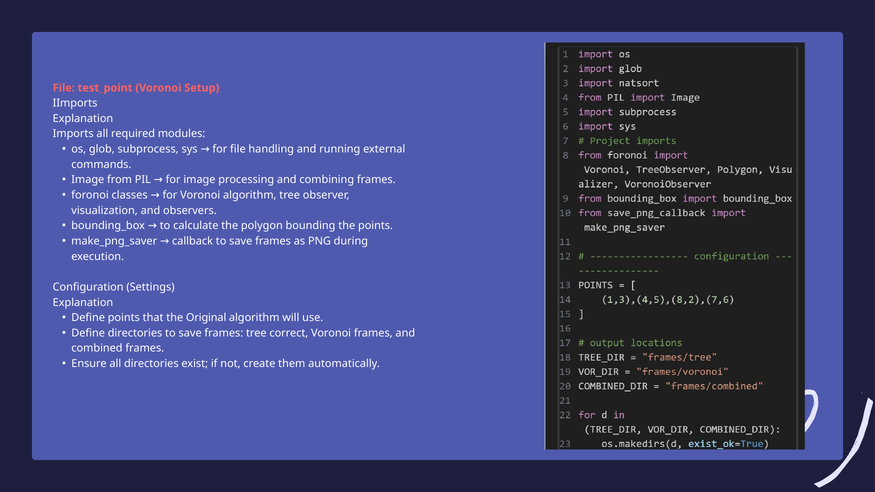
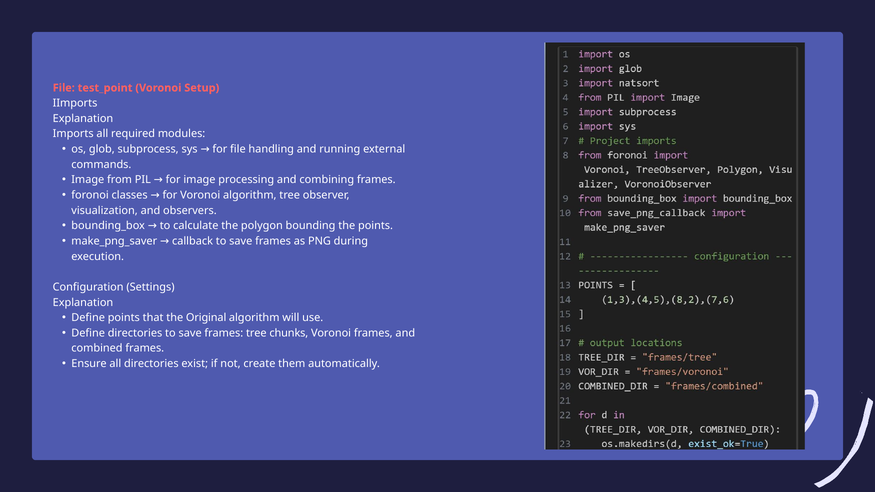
correct: correct -> chunks (289, 333)
